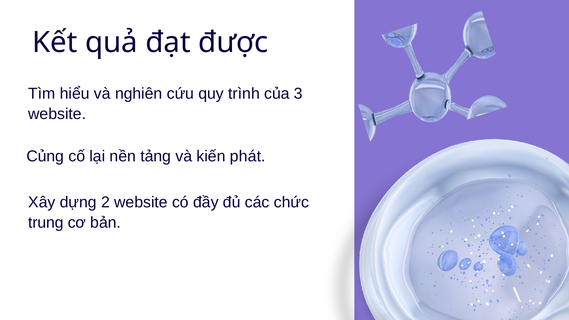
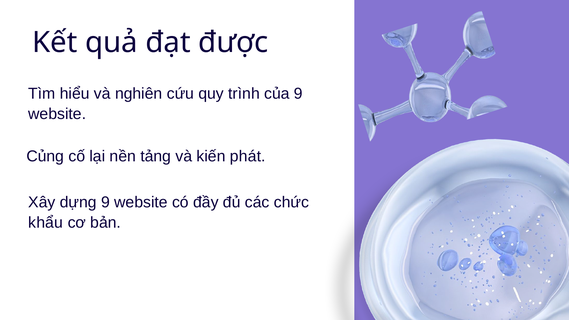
của 3: 3 -> 9 (298, 94)
dựng 2: 2 -> 9 (105, 202)
trung: trung -> khẩu (46, 223)
